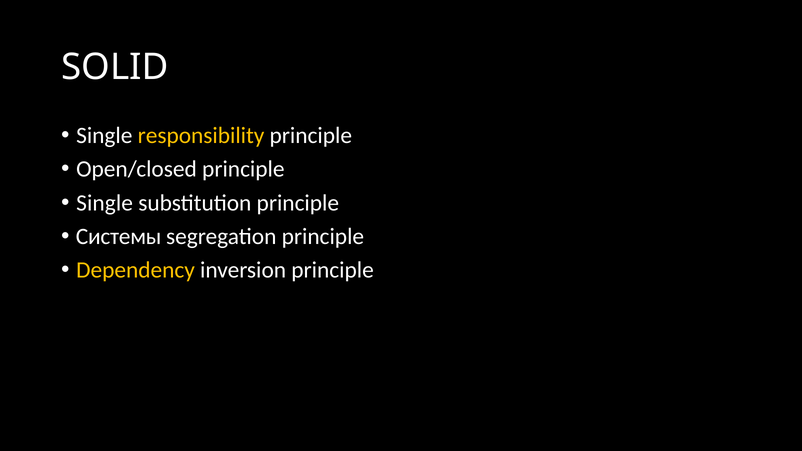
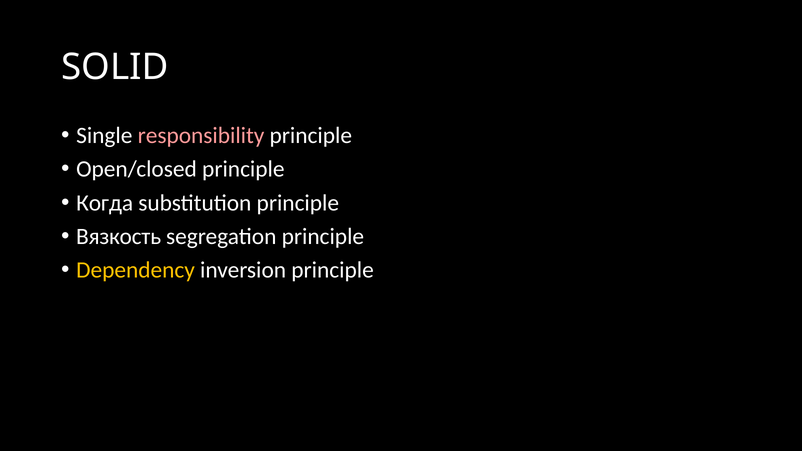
responsibility colour: yellow -> pink (201, 136)
Single: Single -> Когда (105, 203)
Системы: Системы -> Вязкость (119, 236)
